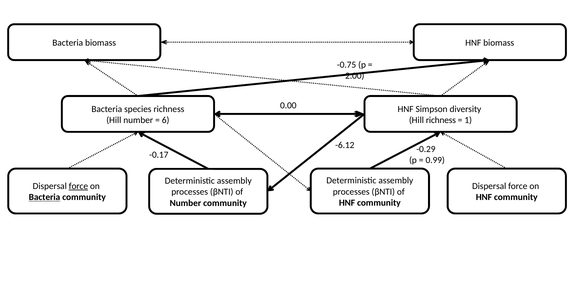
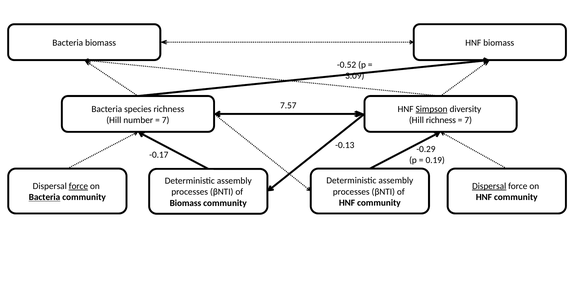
-0.75: -0.75 -> -0.52 (347, 65)
2.00: 2.00 -> 3.09 (355, 76)
0.00: 0.00 -> 7.57 (288, 105)
Simpson underline: none -> present (432, 109)
6: 6 -> 7 (166, 120)
1: 1 -> 7 (468, 120)
-6.12: -6.12 -> -0.13 (345, 145)
0.99: 0.99 -> 0.19 (435, 160)
Dispersal underline: none -> present (489, 186)
Number: Number -> Biomass (185, 203)
